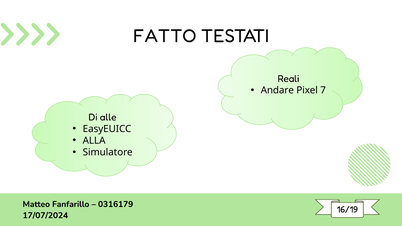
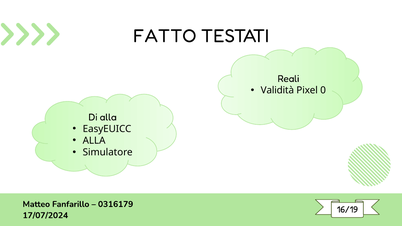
Andare: Andare -> Validità (277, 90)
7: 7 -> 0 (323, 90)
Di alle: alle -> alla (108, 117)
